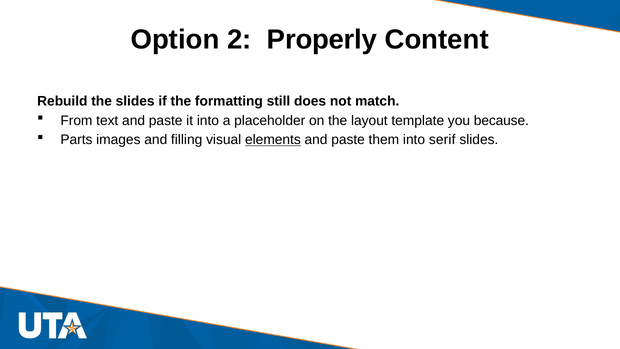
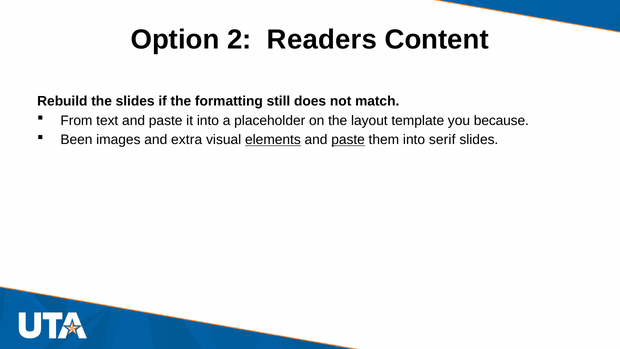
Properly: Properly -> Readers (322, 39)
Parts: Parts -> Been (76, 140)
filling: filling -> extra (187, 140)
paste underline: none -> present (348, 140)
